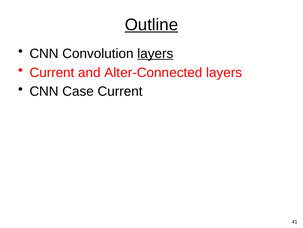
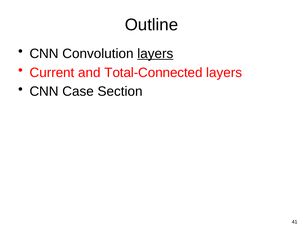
Outline underline: present -> none (151, 25)
Alter-Connected: Alter-Connected -> Total-Connected (154, 72)
Case Current: Current -> Section (120, 91)
